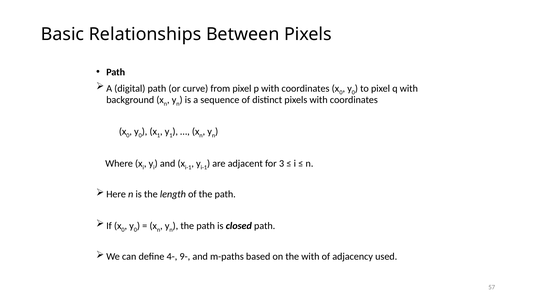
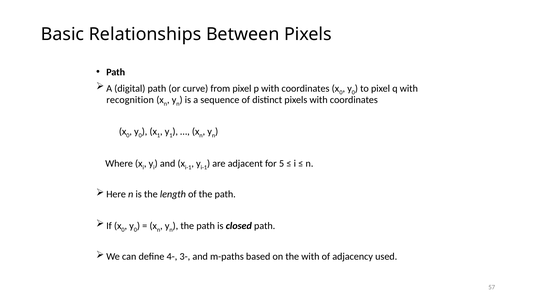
background: background -> recognition (130, 100)
3: 3 -> 5 (282, 164)
9-: 9- -> 3- (185, 257)
